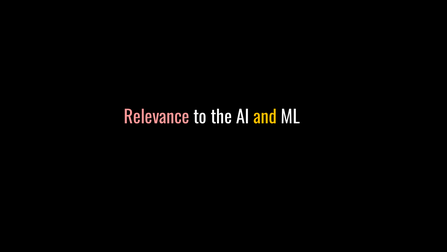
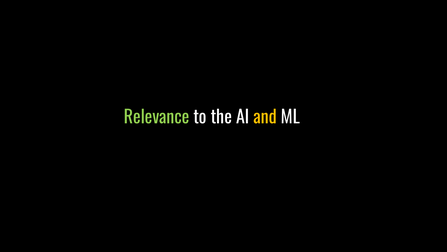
Relevance colour: pink -> light green (157, 117)
